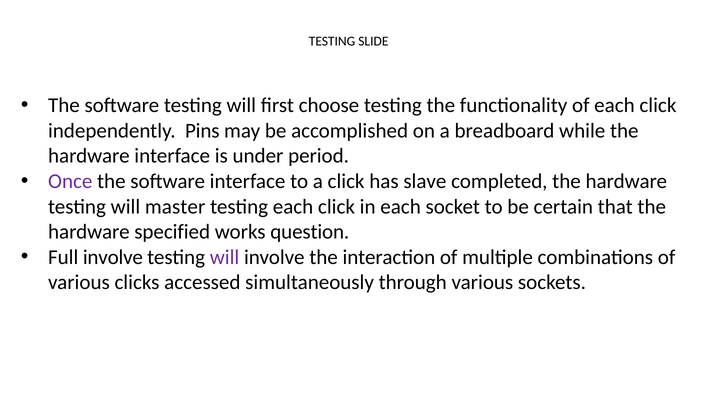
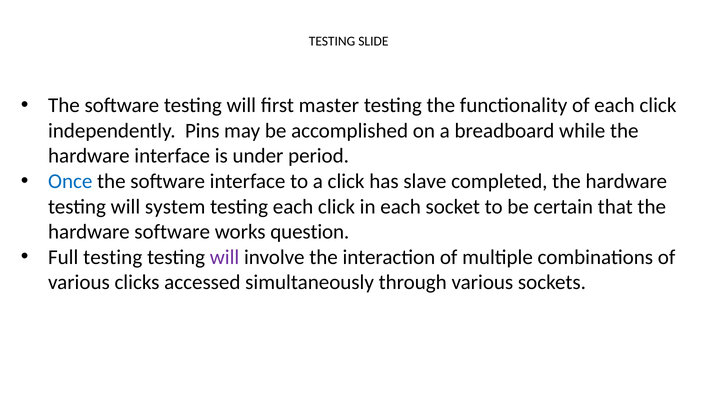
choose: choose -> master (329, 105)
Once colour: purple -> blue (70, 181)
master: master -> system (175, 207)
hardware specified: specified -> software (172, 232)
Full involve: involve -> testing (113, 257)
